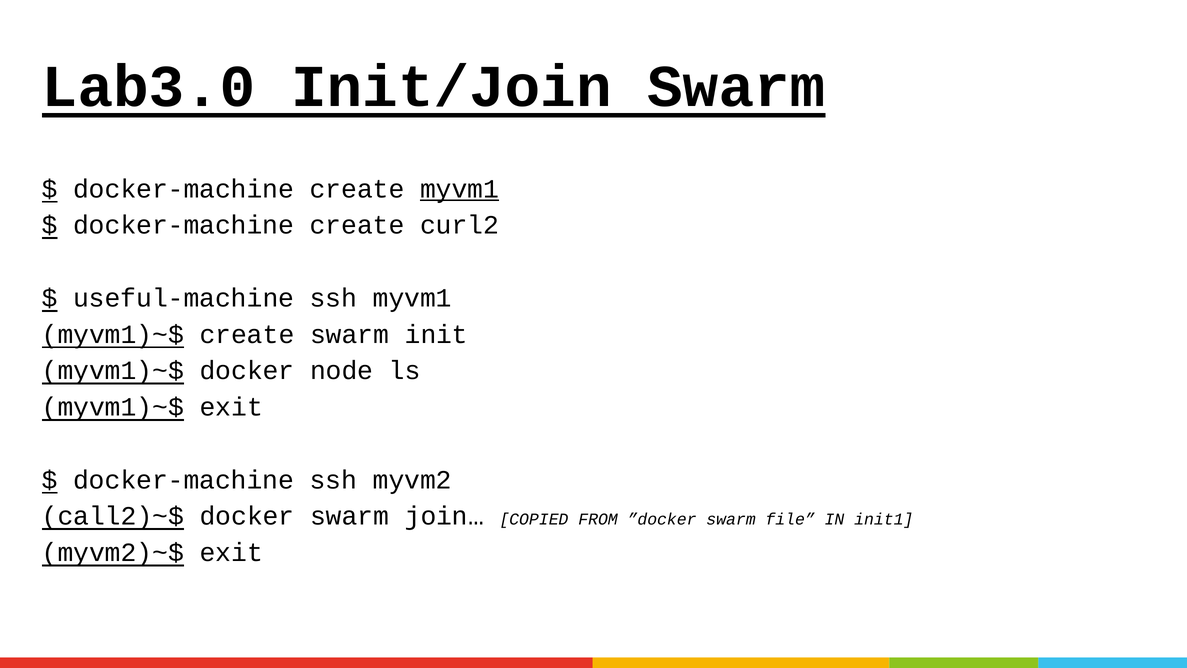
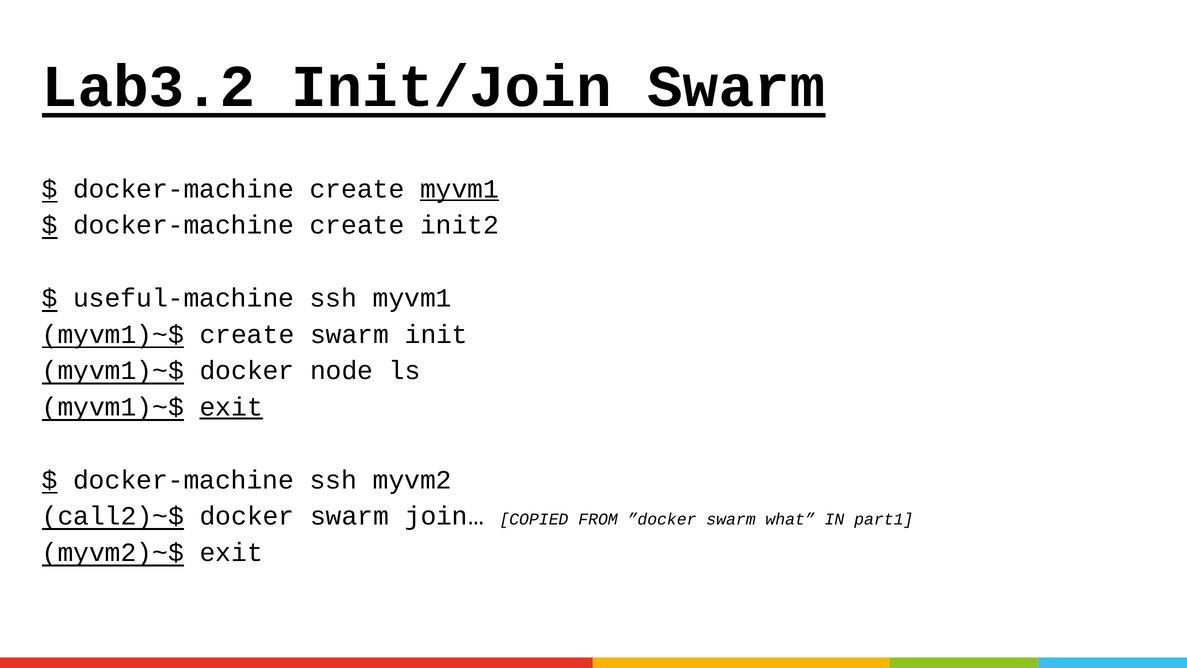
Lab3.0: Lab3.0 -> Lab3.2 (149, 86)
curl2: curl2 -> init2 (460, 225)
exit underline: none -> present (231, 407)
file: file -> what (790, 519)
init1: init1 -> part1 (884, 519)
